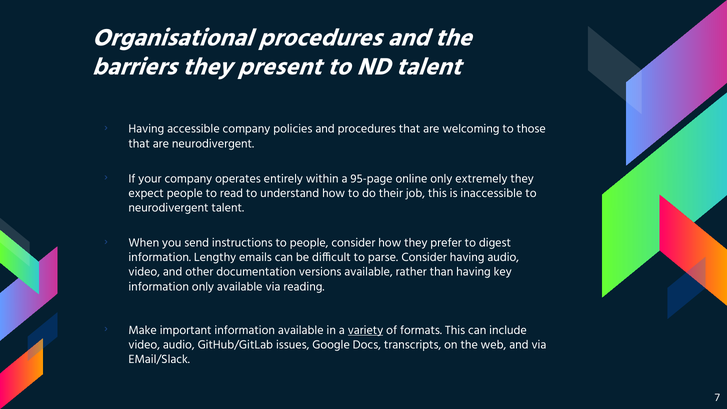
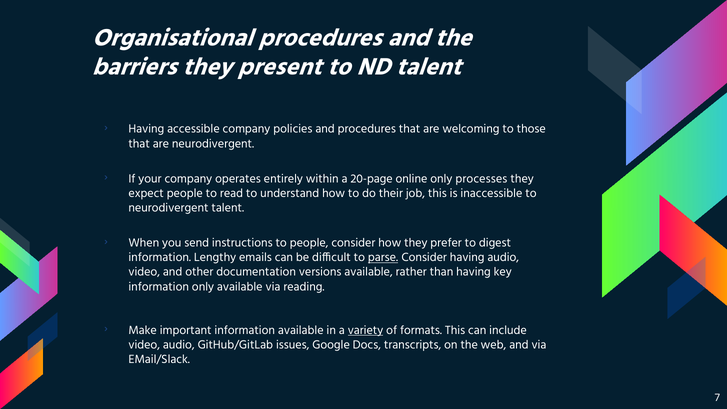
95-page: 95-page -> 20-page (372, 179)
extremely: extremely -> processes (481, 179)
parse underline: none -> present (383, 257)
